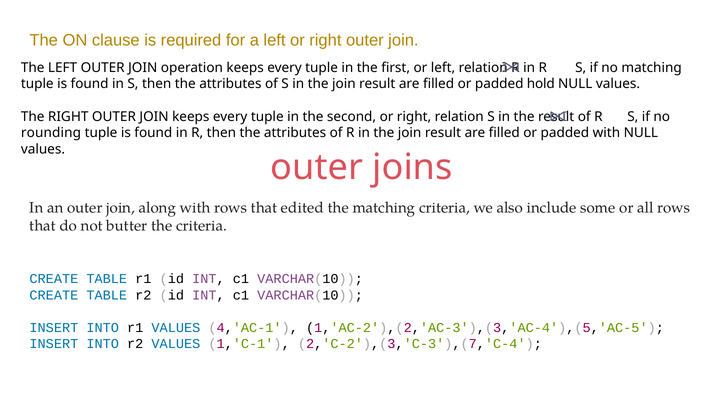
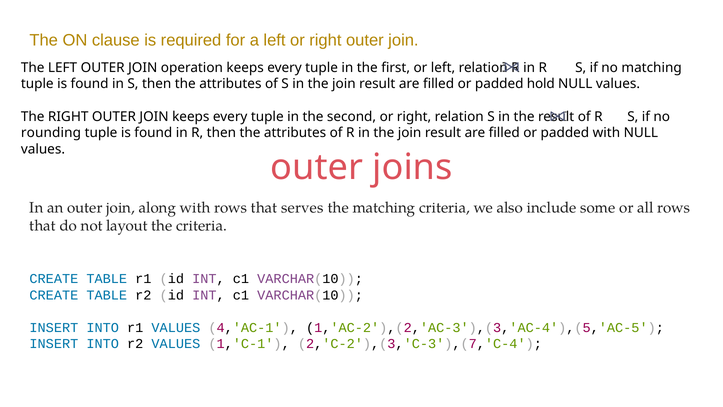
edited: edited -> serves (302, 207)
butter: butter -> layout (127, 226)
